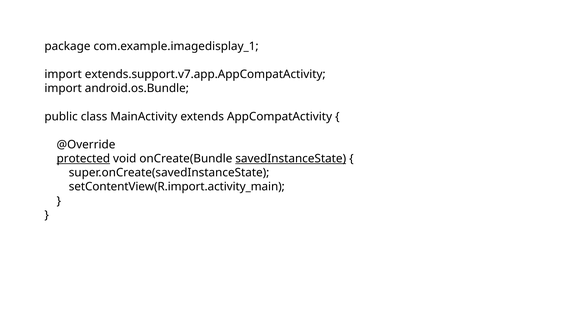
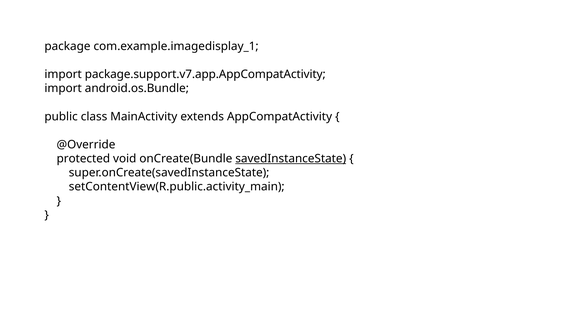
extends.support.v7.app.AppCompatActivity: extends.support.v7.app.AppCompatActivity -> package.support.v7.app.AppCompatActivity (205, 74)
protected underline: present -> none (83, 159)
setContentView(R.import.activity_main: setContentView(R.import.activity_main -> setContentView(R.public.activity_main (177, 187)
